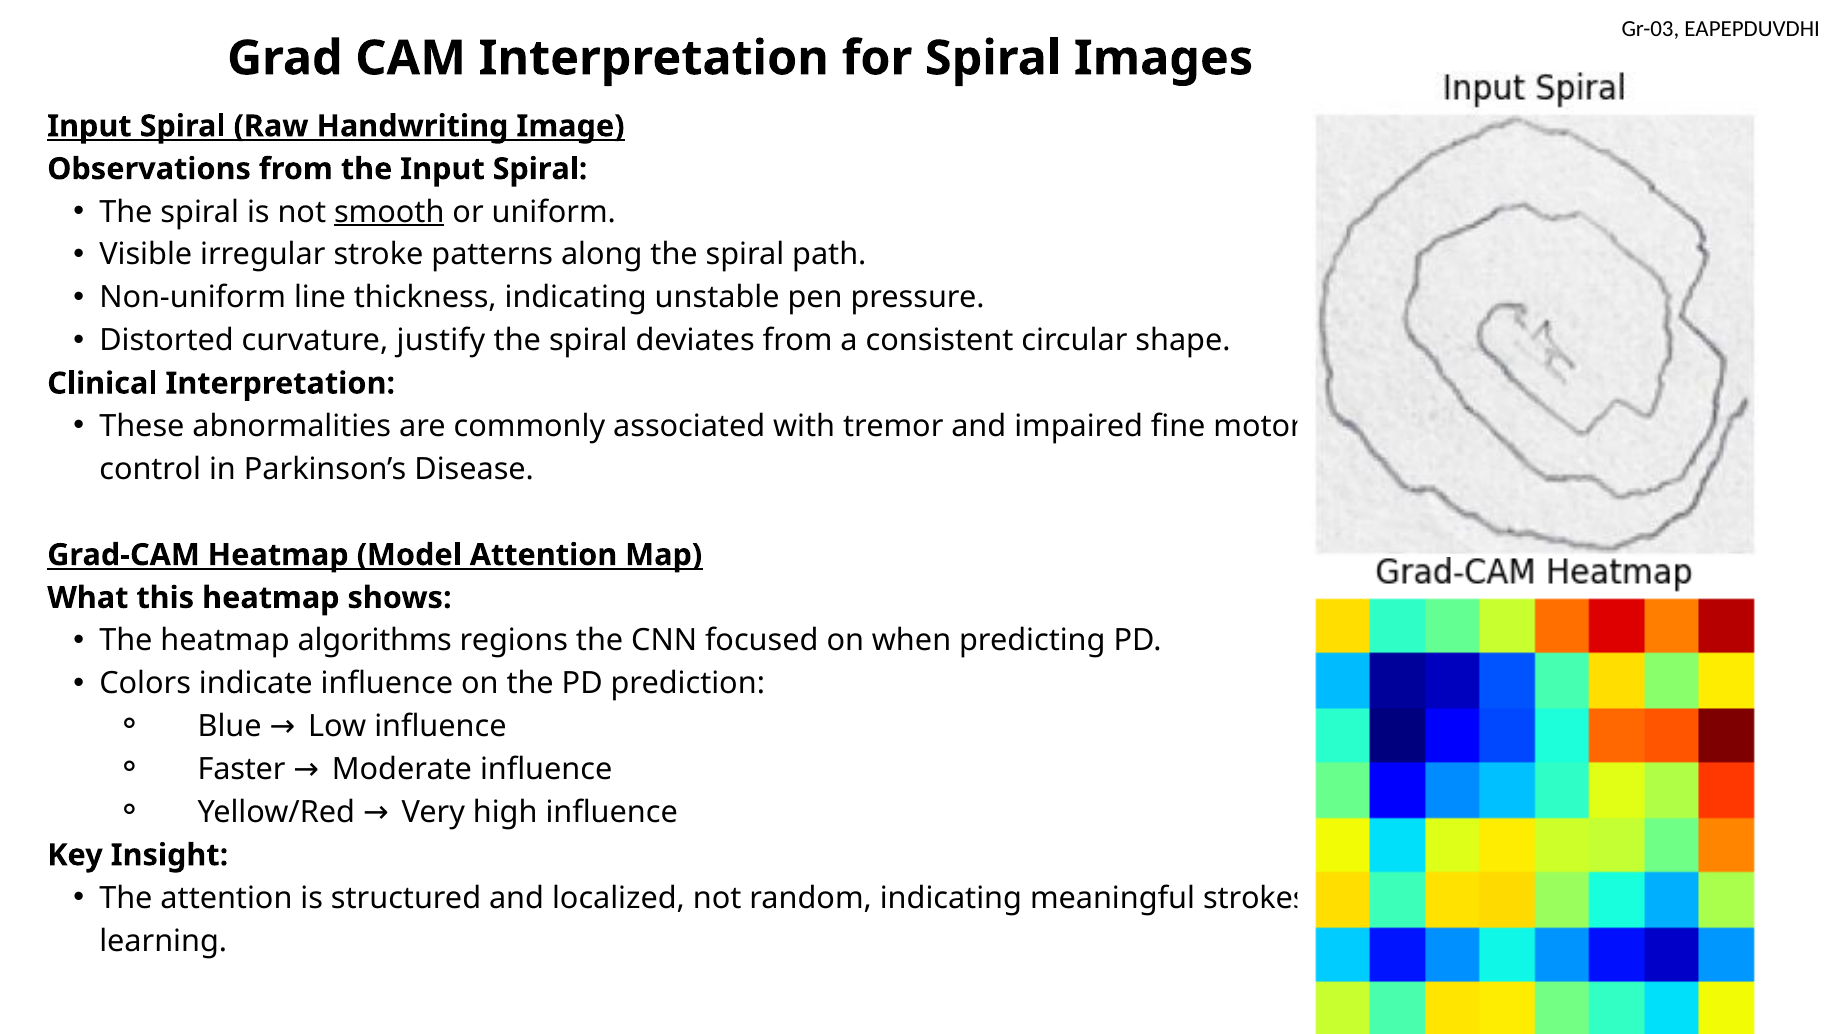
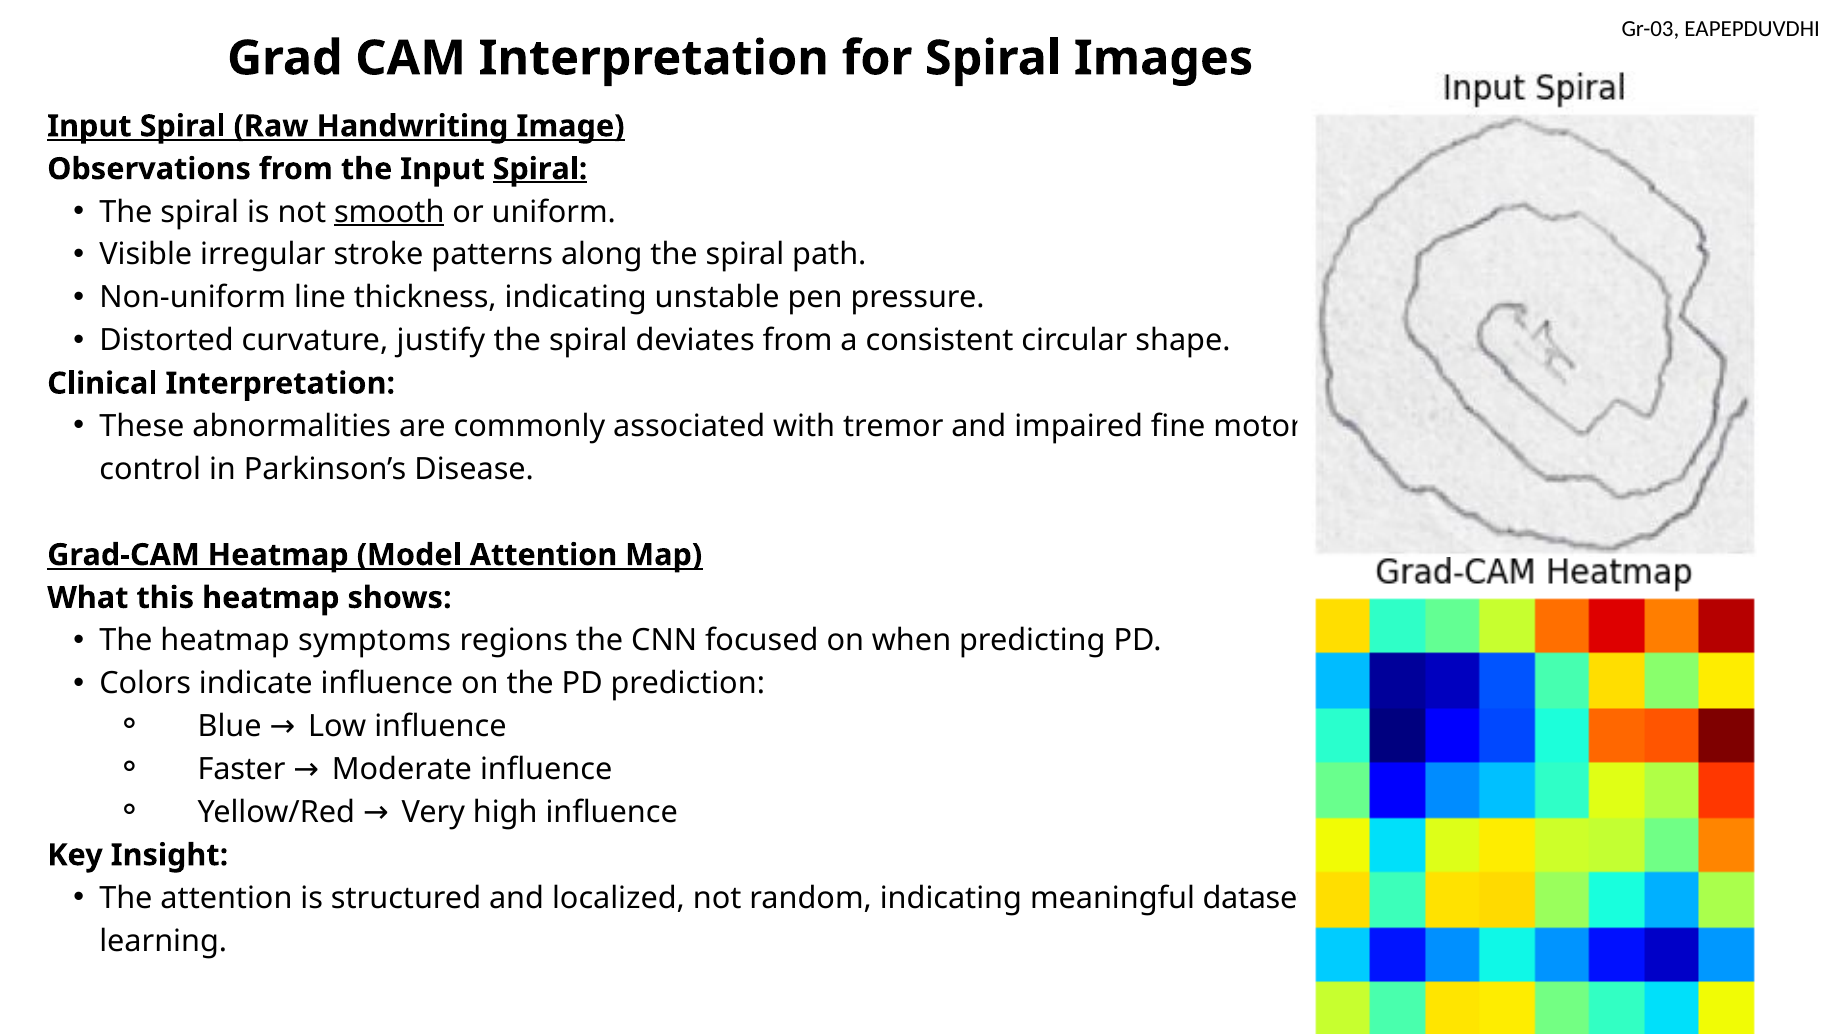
Spiral underline: none -> present (540, 169)
algorithms: algorithms -> symptoms (375, 641)
strokes: strokes -> dataset (1255, 898)
